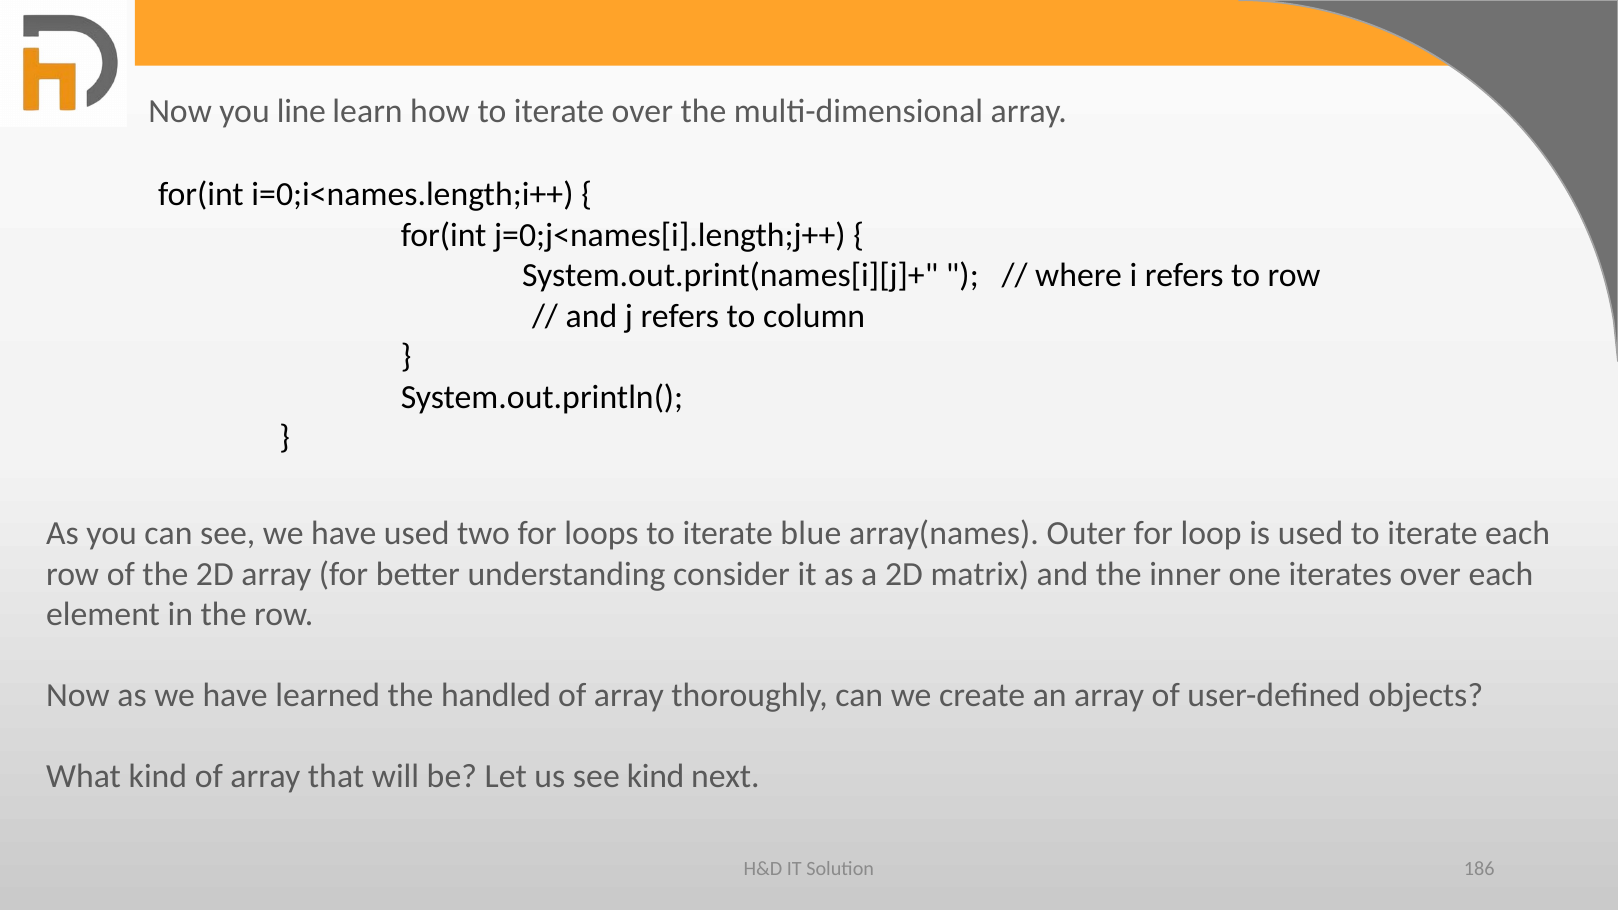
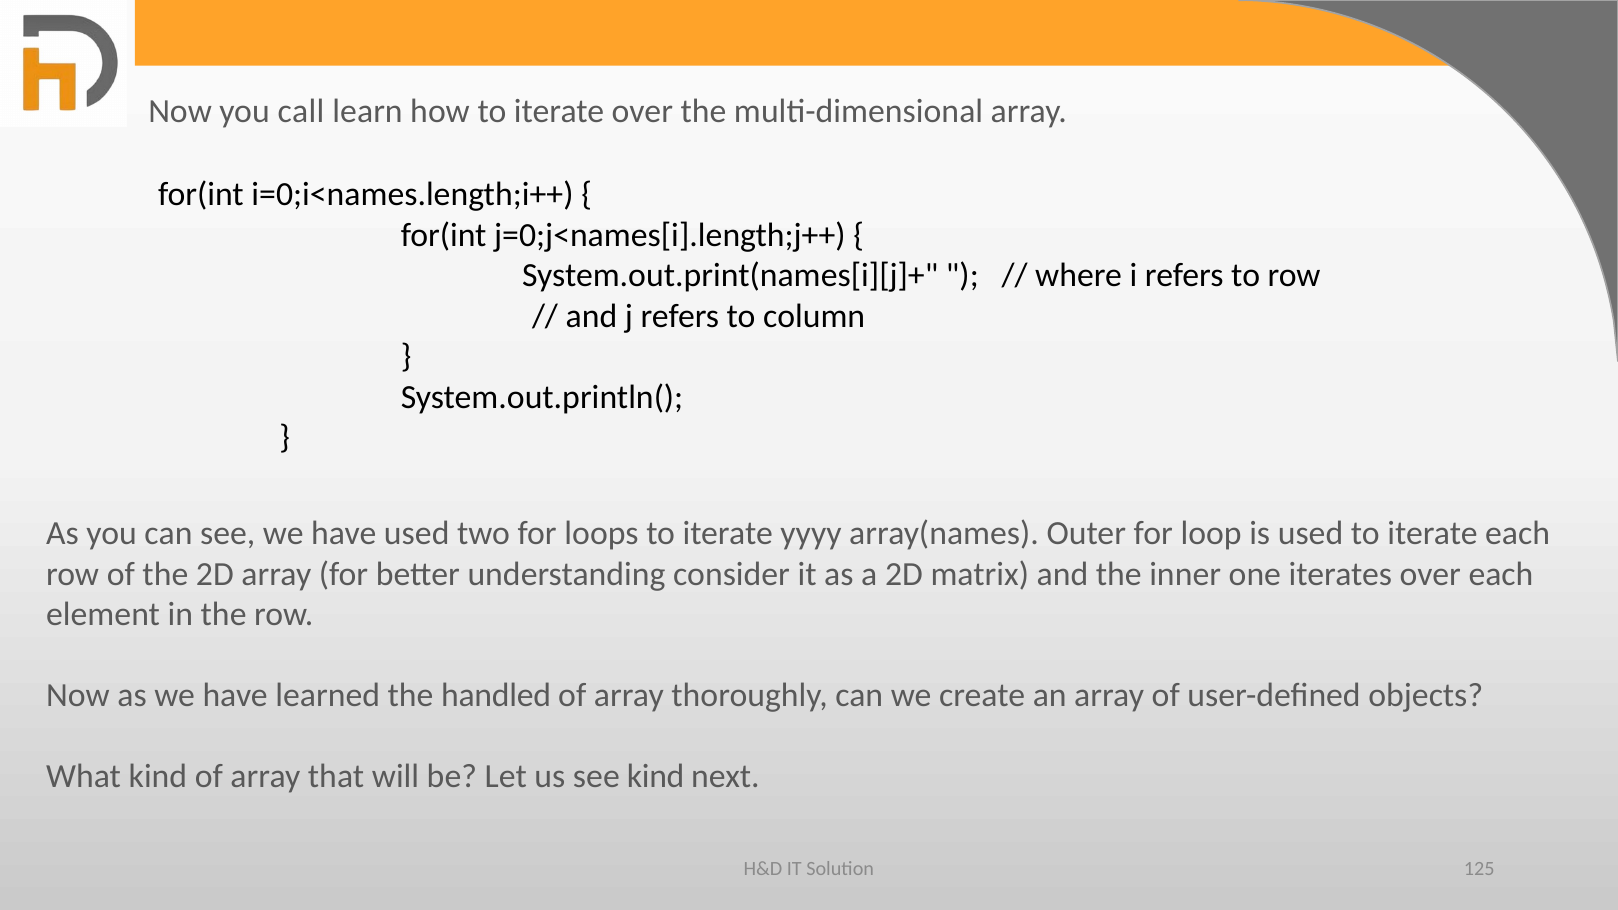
line: line -> call (301, 111)
blue: blue -> yyyy (811, 534)
186: 186 -> 125 (1479, 869)
